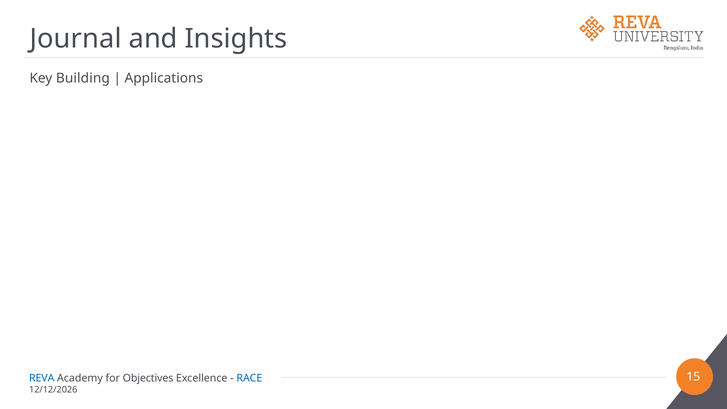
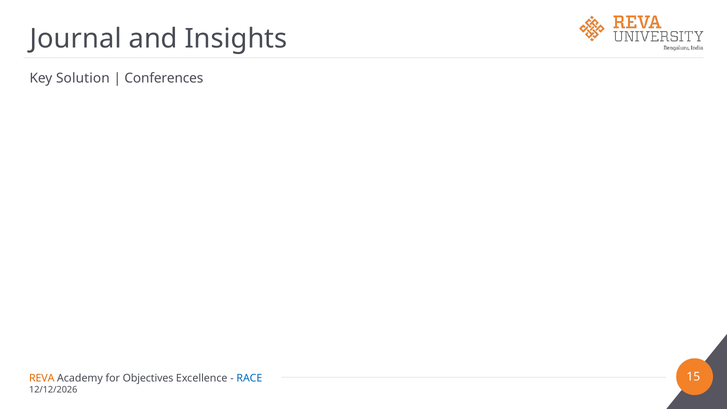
Building: Building -> Solution (83, 78)
Applications: Applications -> Conferences (164, 78)
REVA colour: blue -> orange (42, 378)
